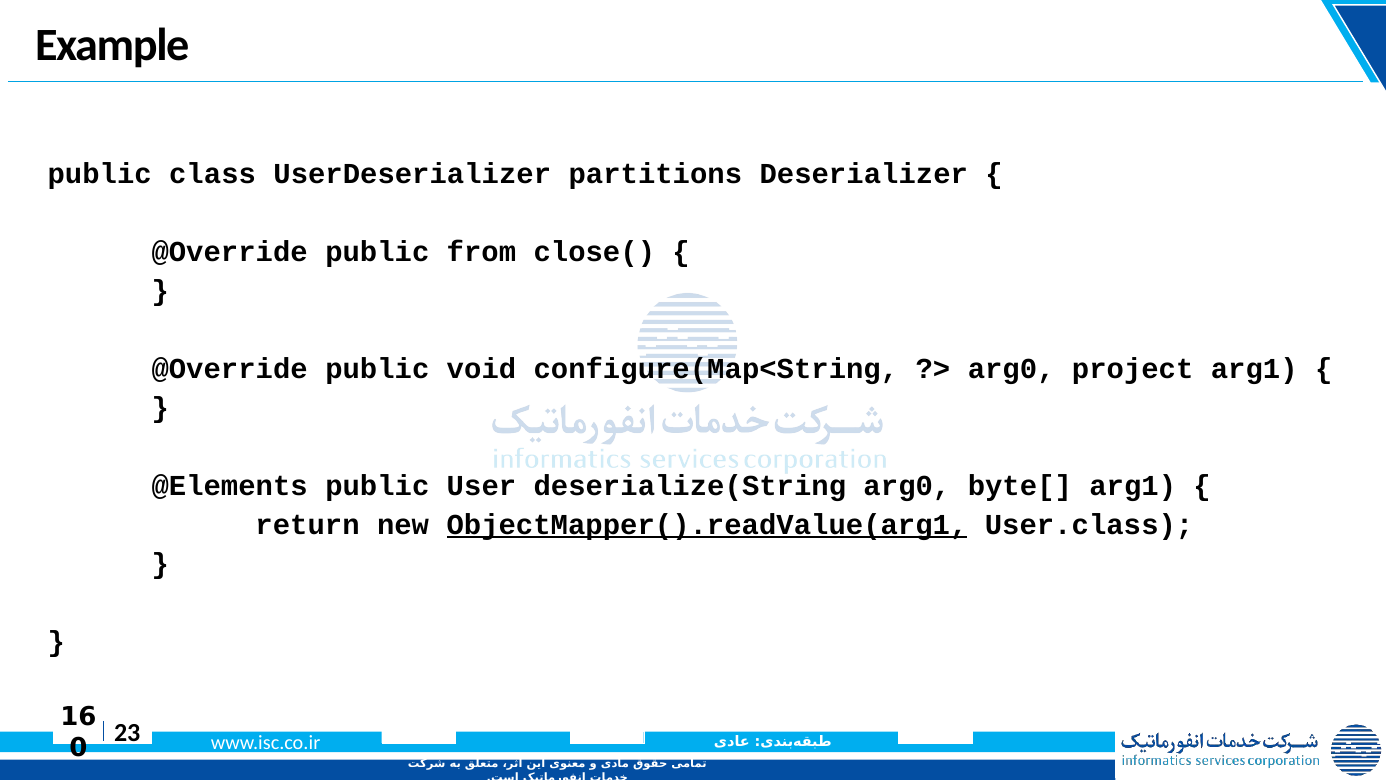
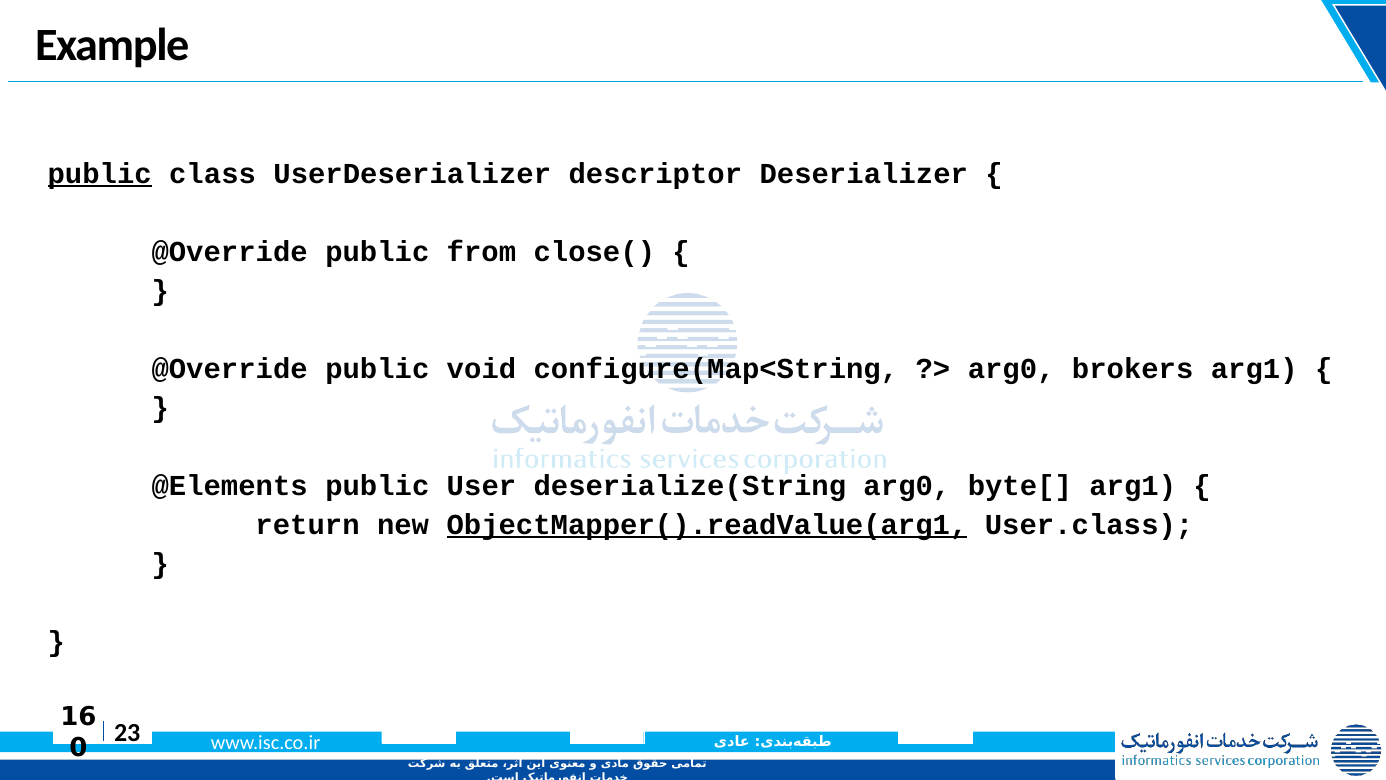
public underline: none -> present (100, 173)
partitions: partitions -> descriptor (655, 173)
project: project -> brokers (1133, 368)
